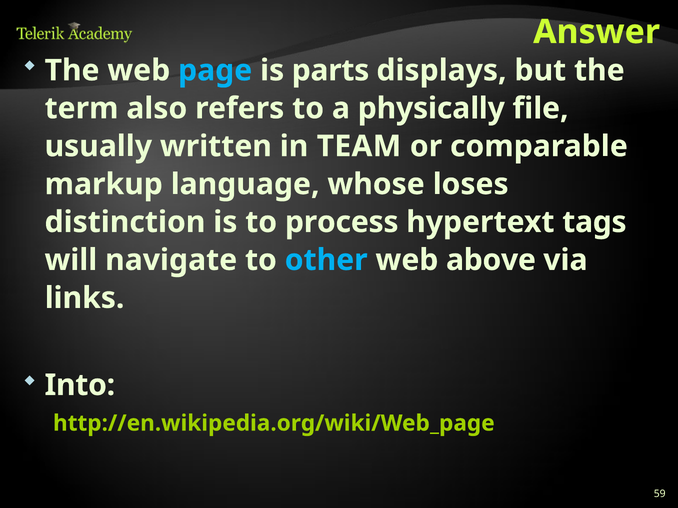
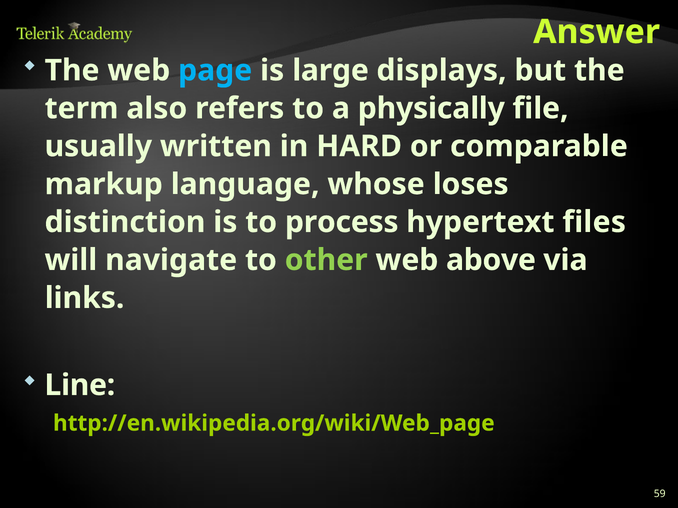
parts: parts -> large (330, 71)
TEAM: TEAM -> HARD (359, 146)
tags: tags -> files (594, 222)
other colour: light blue -> light green (326, 260)
Into: Into -> Line (80, 385)
